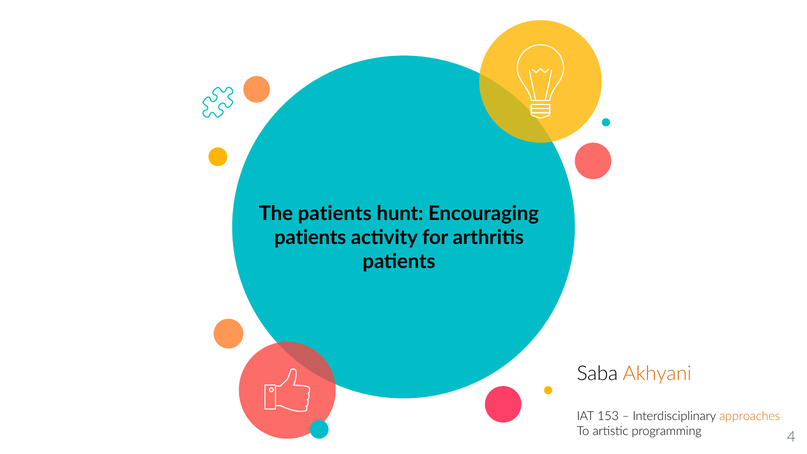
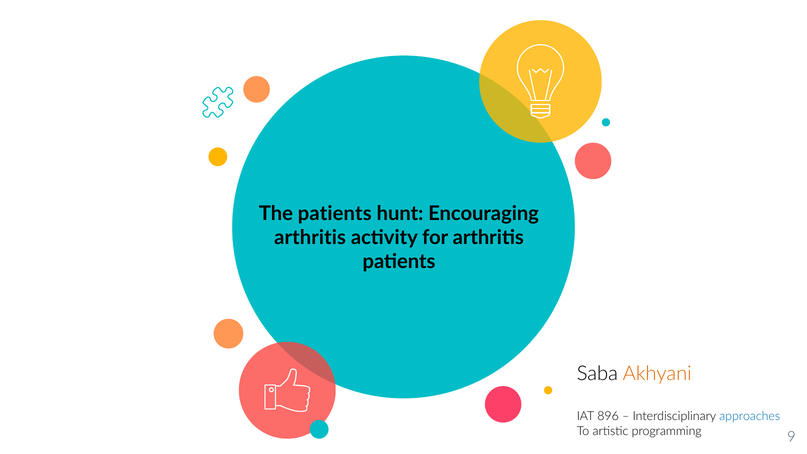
patients: patients -> arthritis (310, 238)
153: 153 -> 896 (608, 416)
approaches colour: orange -> blue (750, 416)
4: 4 -> 9 (791, 437)
